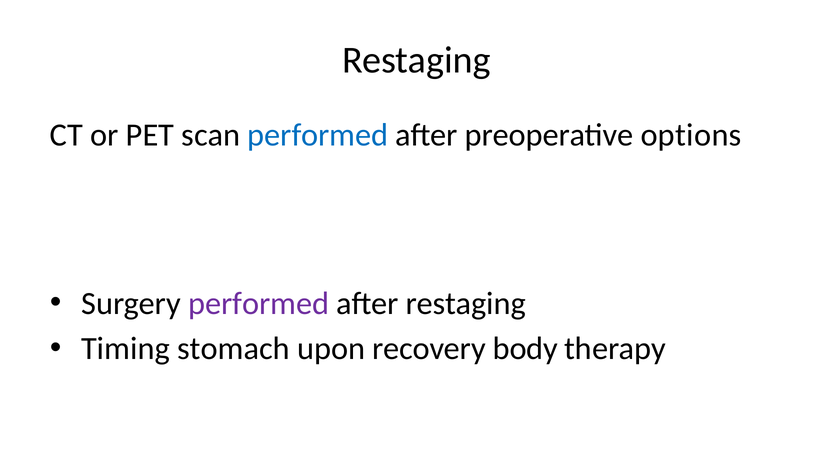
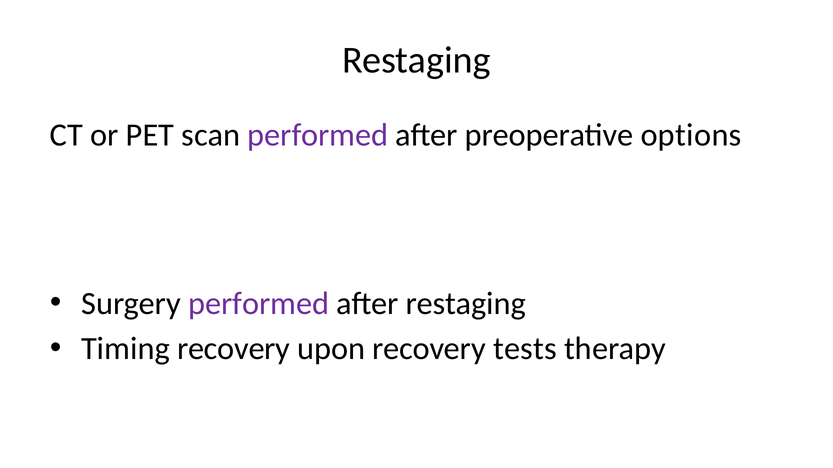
performed colour: blue -> purple (318, 135)
Timing stomach: stomach -> recovery (234, 349)
body: body -> tests (525, 349)
